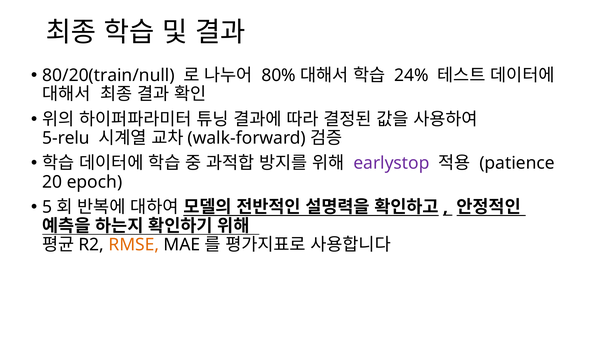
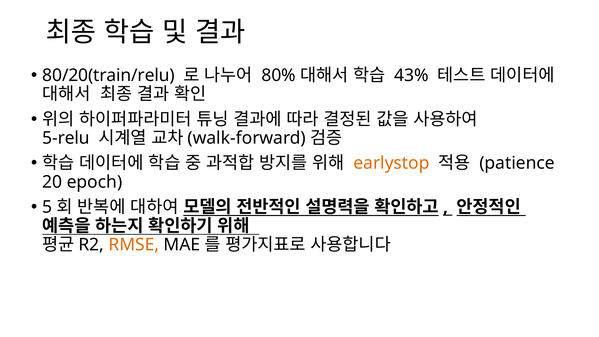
80/20(train/null: 80/20(train/null -> 80/20(train/relu (109, 75)
24%: 24% -> 43% (411, 75)
earlystop colour: purple -> orange (392, 163)
